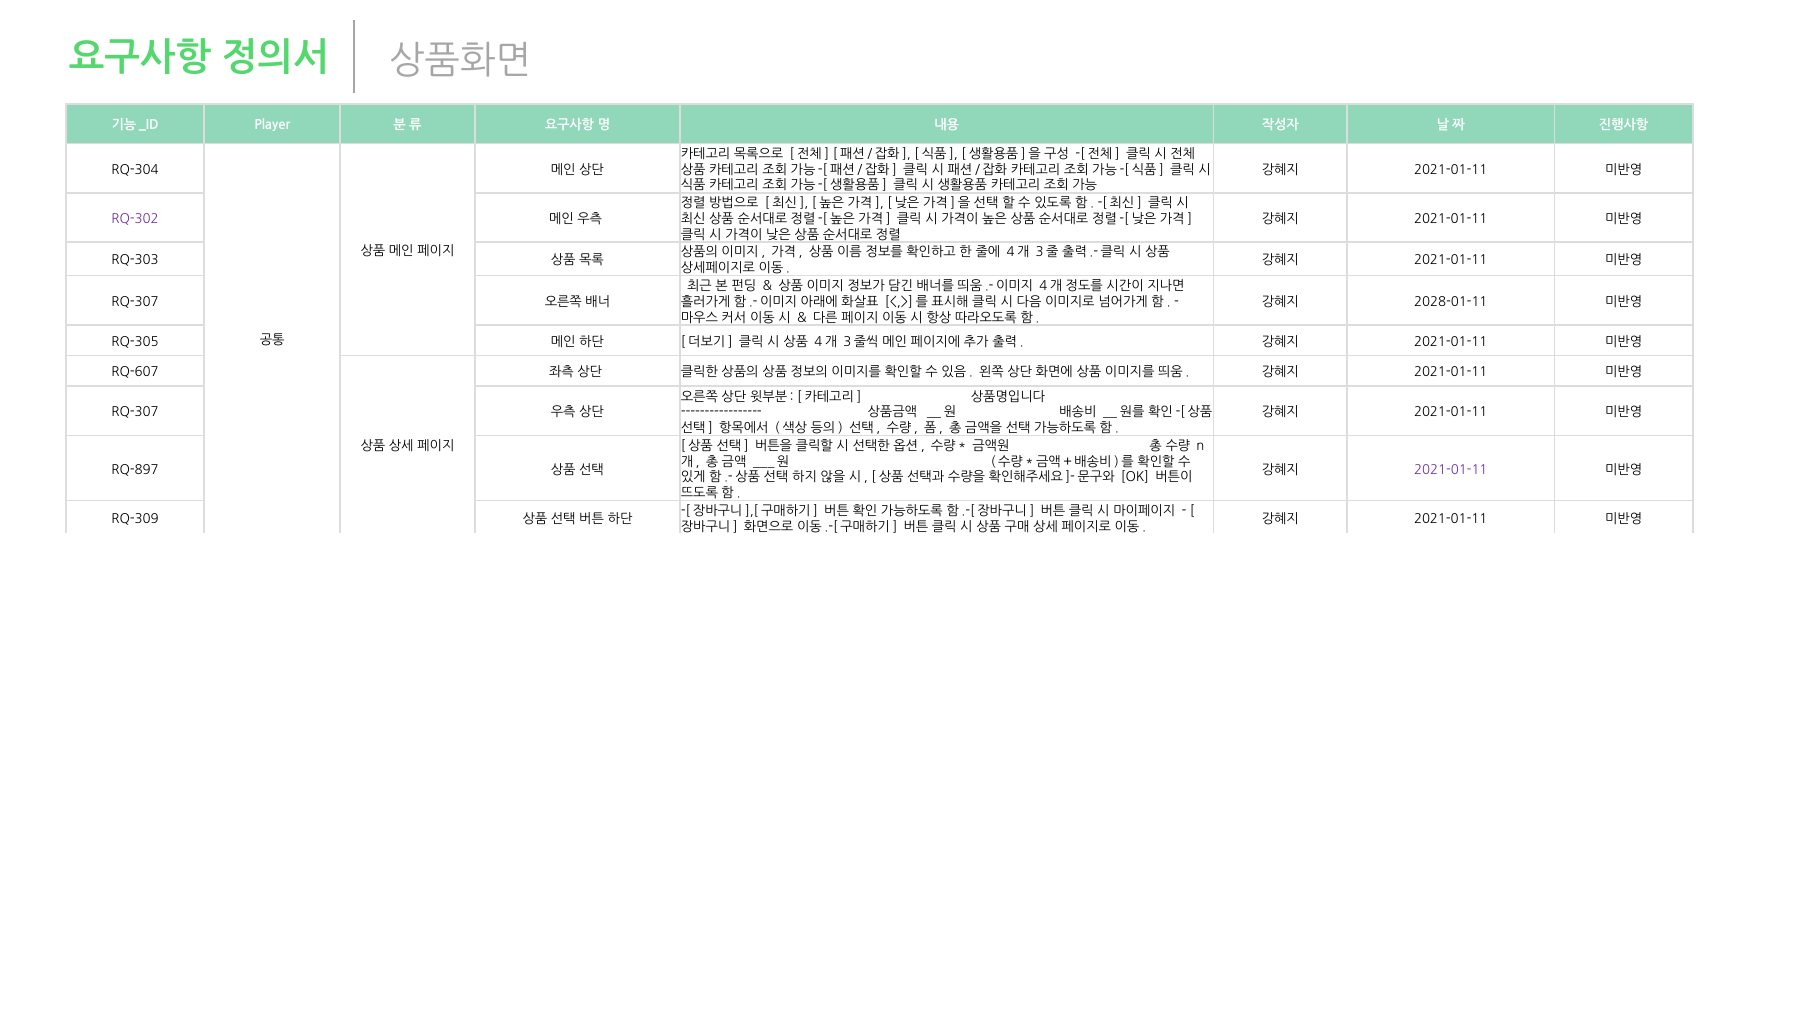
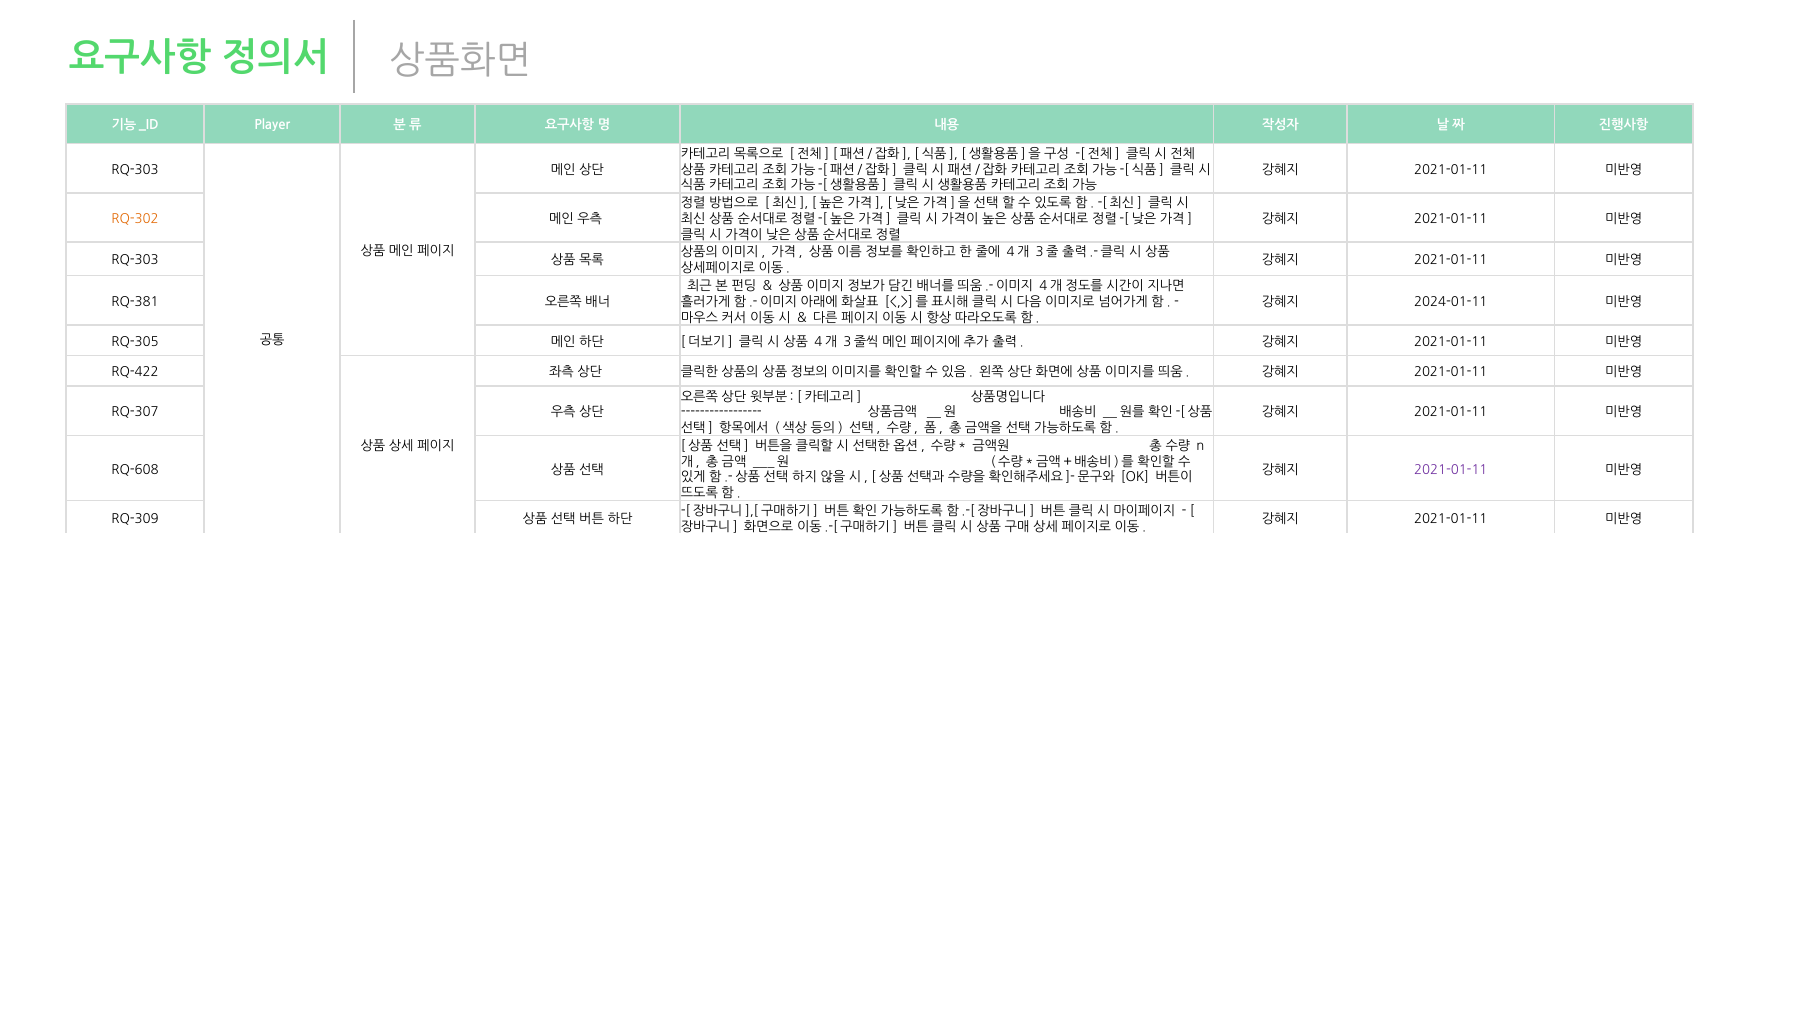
RQ-304: RQ-304 -> RQ-303 (135, 170)
RQ-302 colour: purple -> orange (135, 219)
RQ-307: RQ-307 -> RQ-381 (135, 302)
2028-01-11: 2028-01-11 -> 2024-01-11 (1451, 302)
RQ-607: RQ-607 -> RQ-422 (135, 372)
RQ-897: RQ-897 -> RQ-608 (135, 470)
